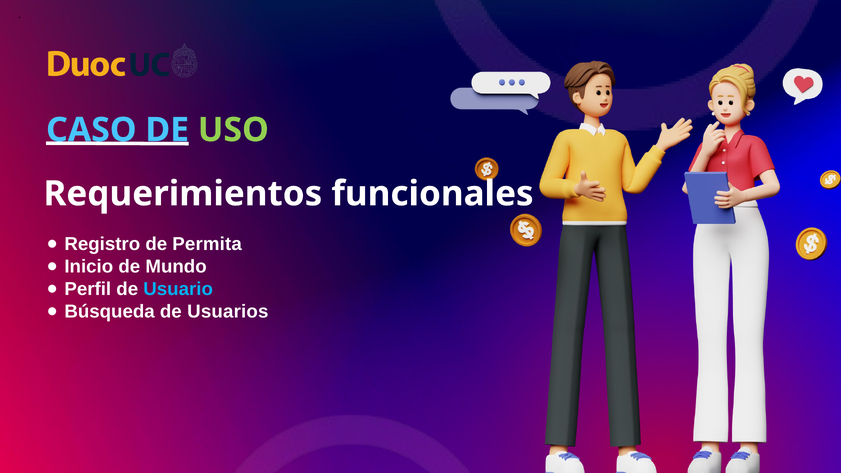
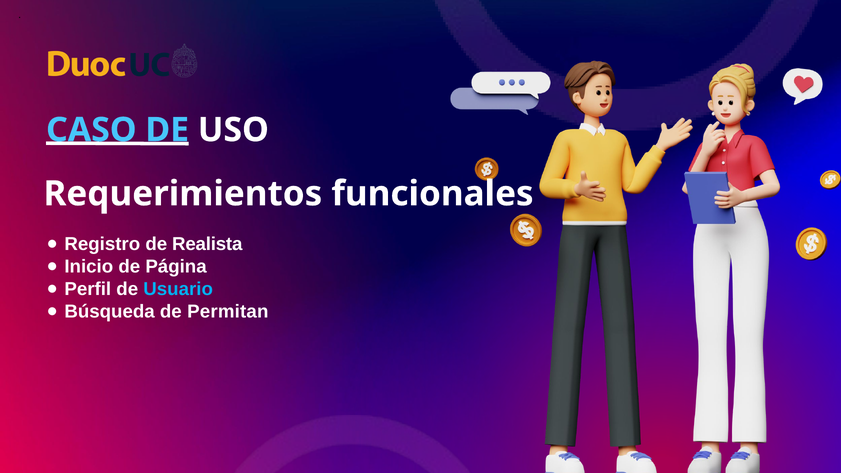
USO colour: light green -> white (233, 130)
Permita: Permita -> Realista (207, 244)
Mundo: Mundo -> Página (176, 267)
Usuarios: Usuarios -> Permitan (228, 311)
